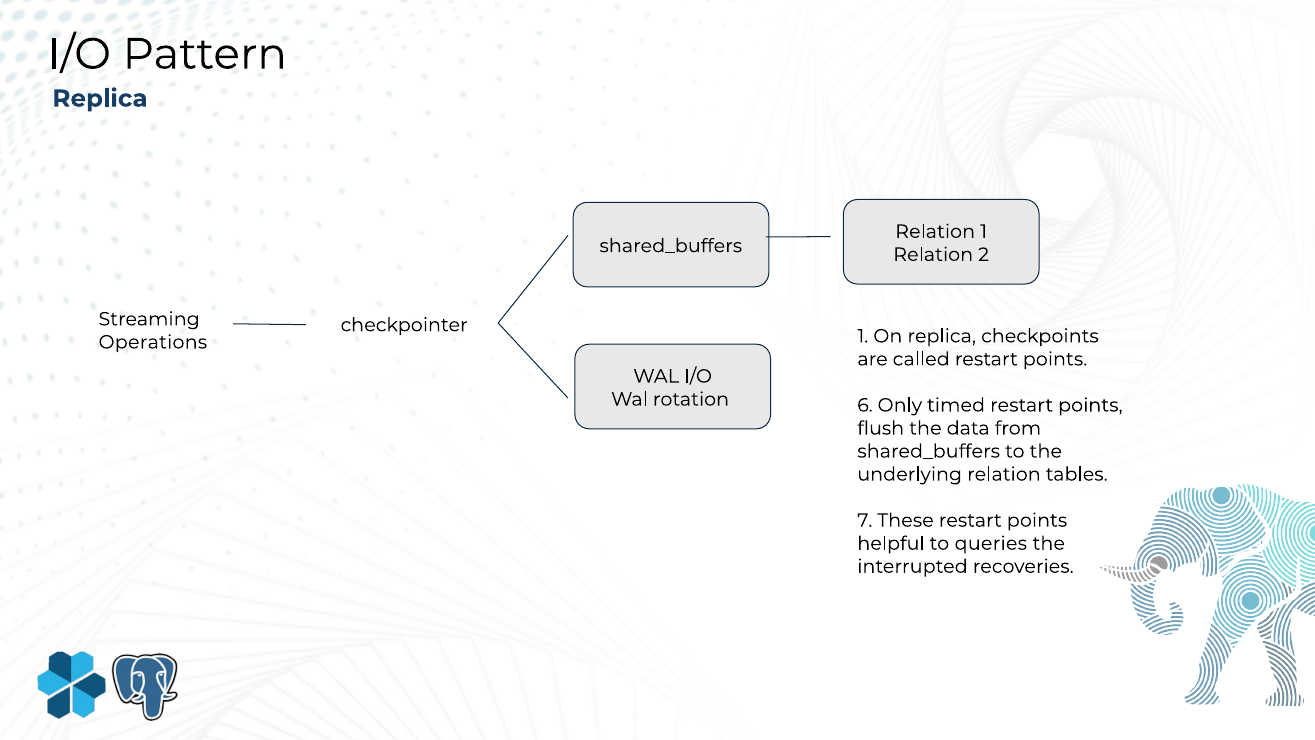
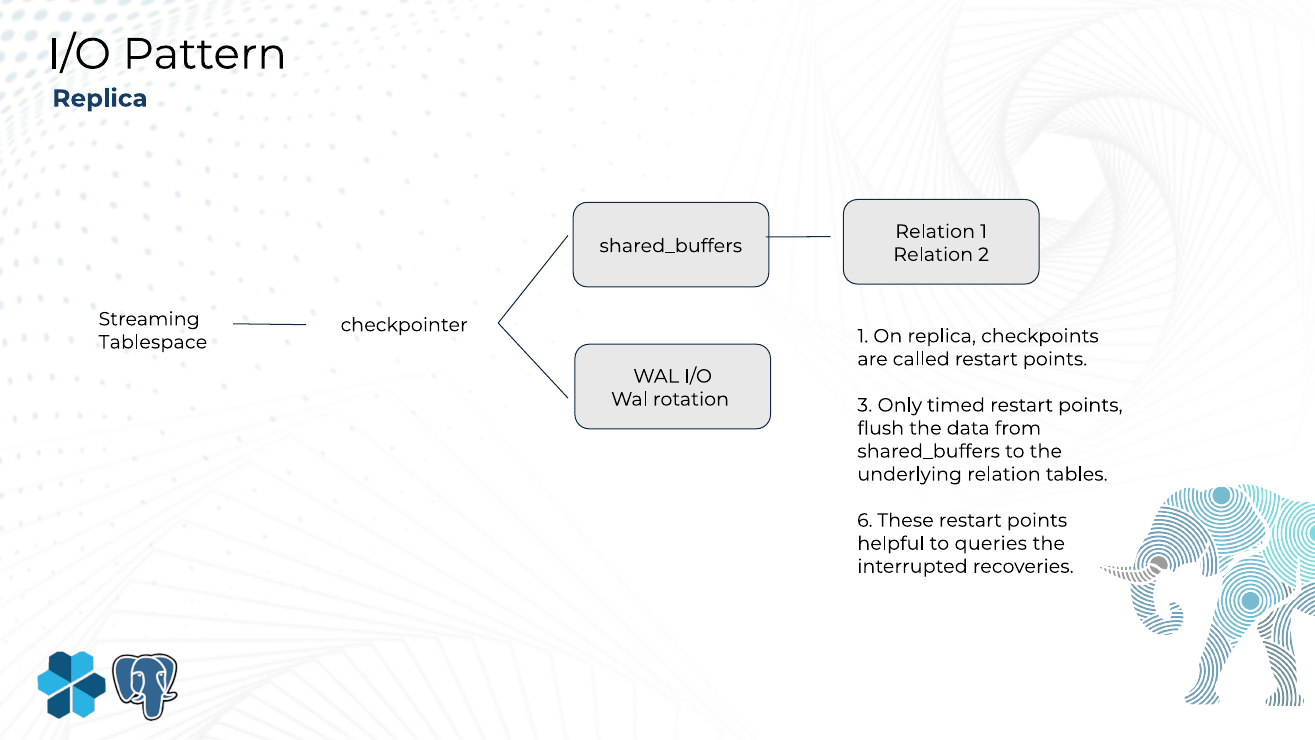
Operations: Operations -> Tablespace (153, 342)
2 6: 6 -> 3 (865, 405)
7: 7 -> 6 (865, 520)
